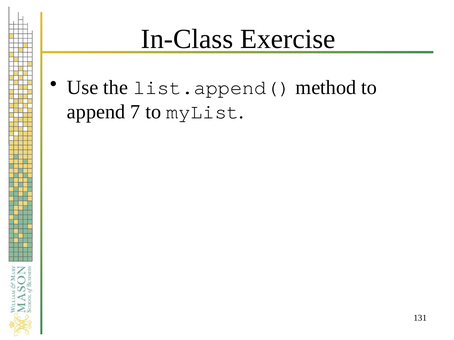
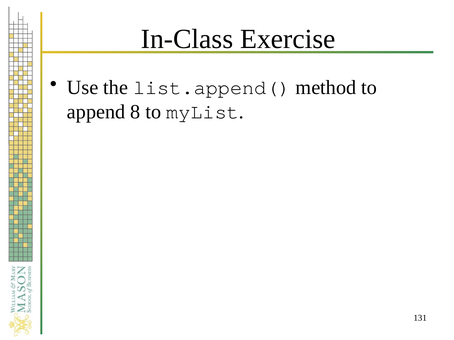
7: 7 -> 8 (135, 112)
